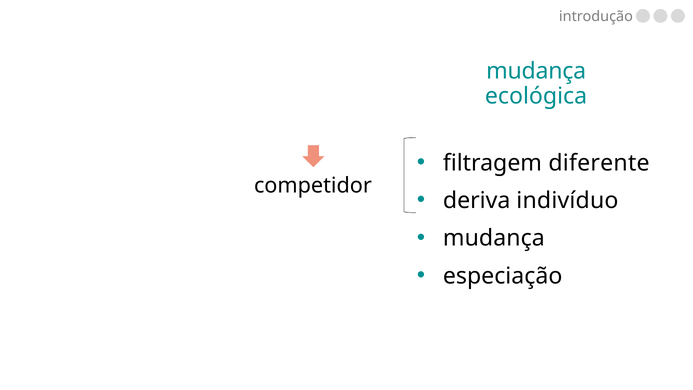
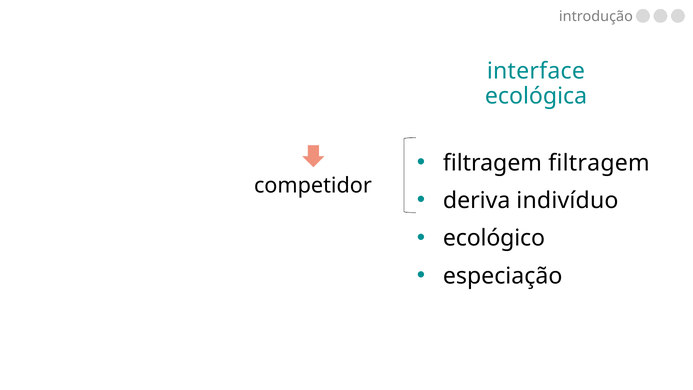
mudança: mudança -> interface (536, 71)
filtragem diferente: diferente -> filtragem (599, 163)
mudança: mudança -> ecológico (494, 238)
